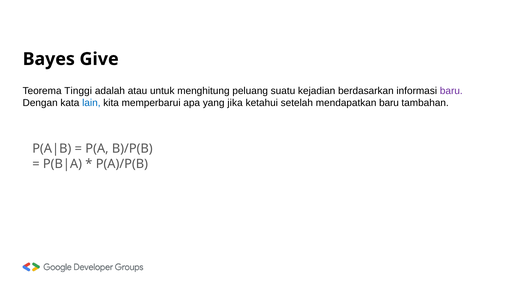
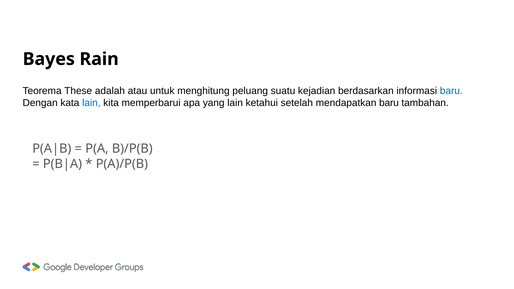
Give: Give -> Rain (99, 59)
Tinggi: Tinggi -> These (78, 91)
baru colour: purple -> blue (451, 91)
yang jika: jika -> lain (235, 103)
